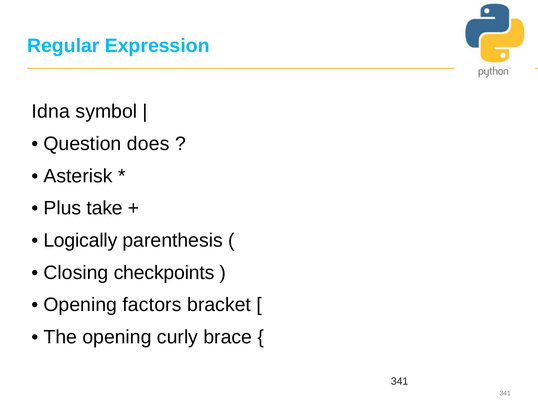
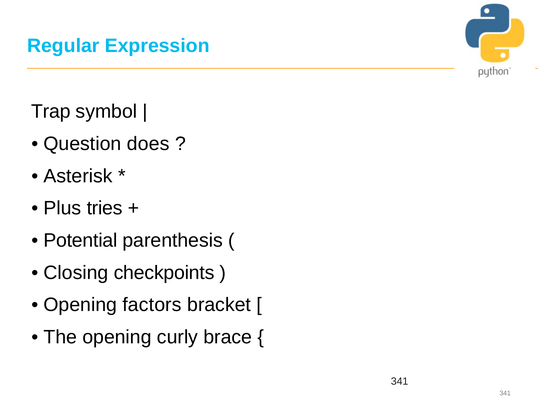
Idna: Idna -> Trap (51, 112)
take: take -> tries (105, 208)
Logically: Logically -> Potential (80, 241)
